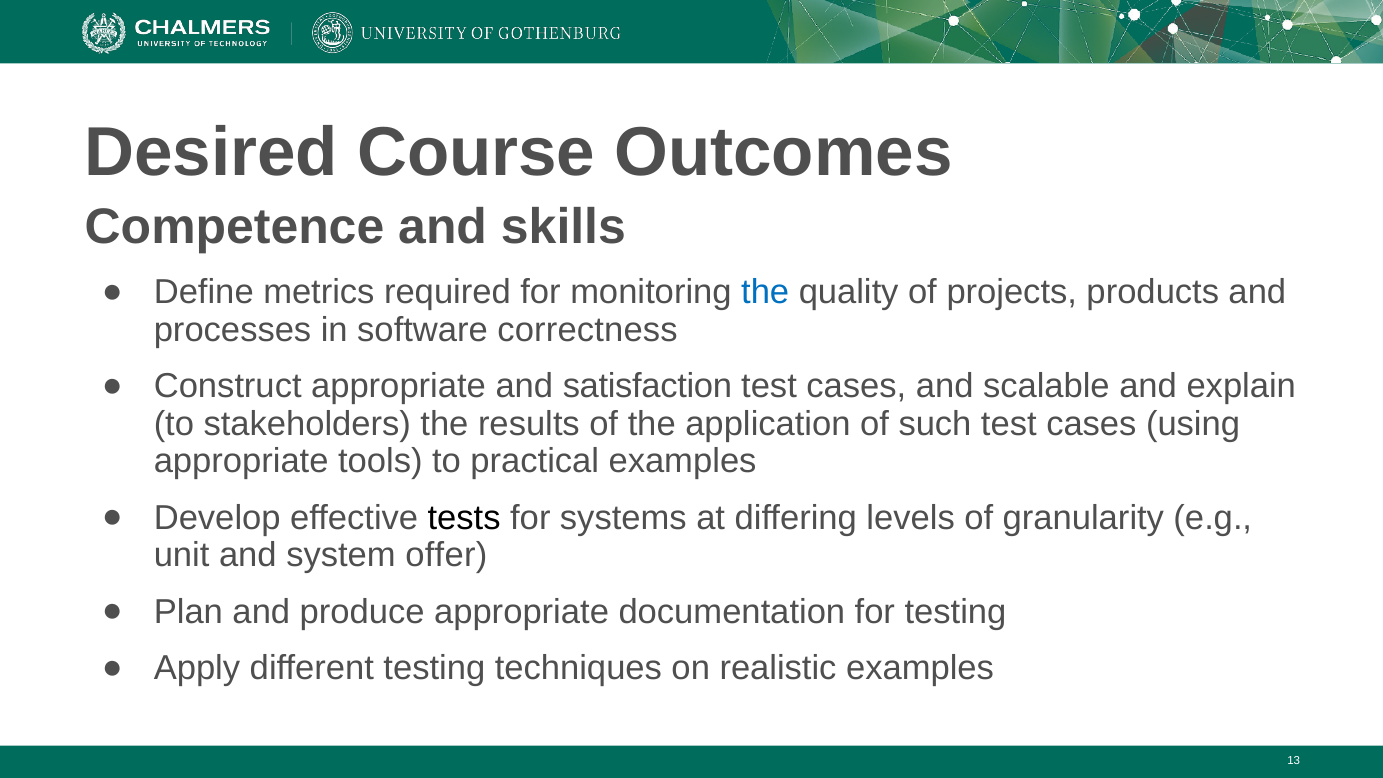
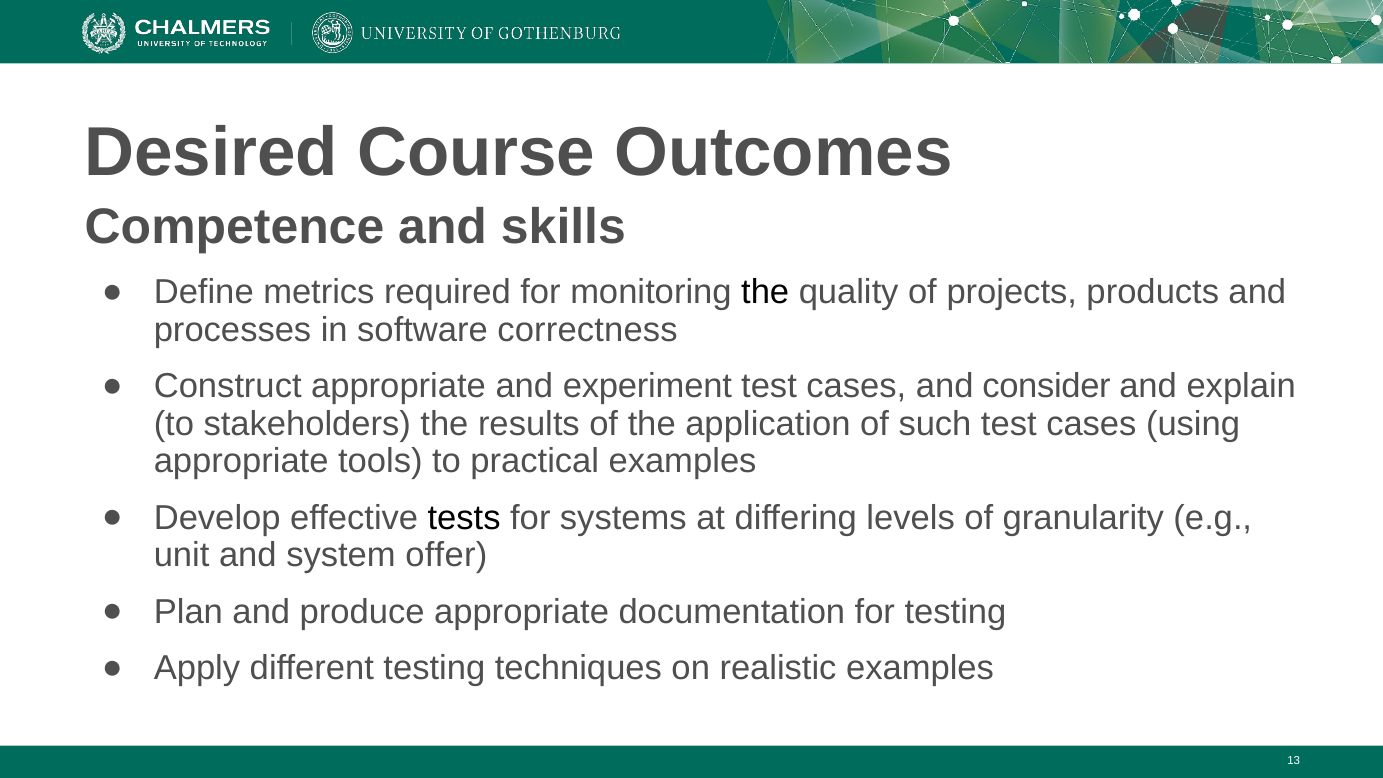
the colour: blue -> black (765, 292)
satisfaction: satisfaction -> experiment (647, 386)
scalable: scalable -> consider (1047, 386)
